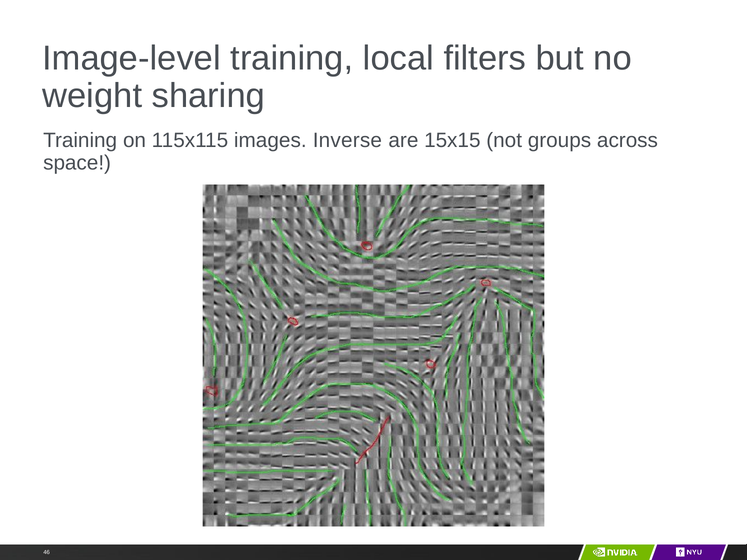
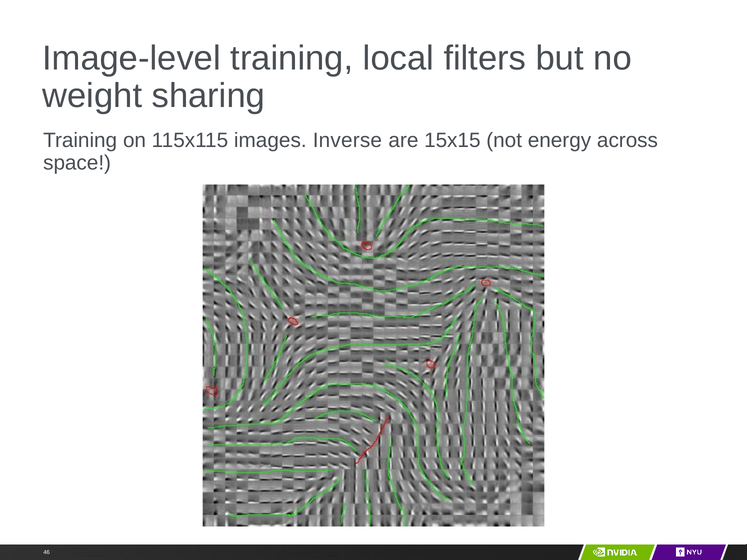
groups: groups -> energy (559, 140)
